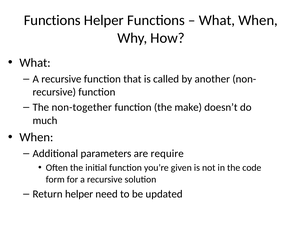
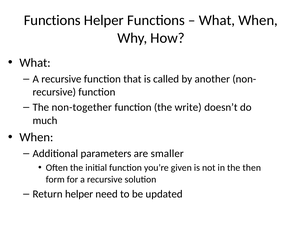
make: make -> write (188, 108)
require: require -> smaller (167, 154)
code: code -> then (252, 168)
